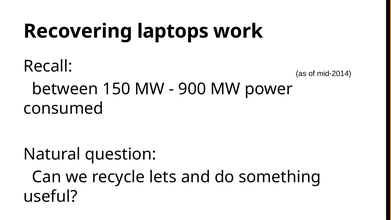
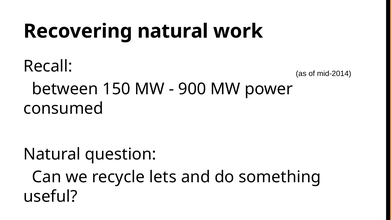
Recovering laptops: laptops -> natural (173, 31)
